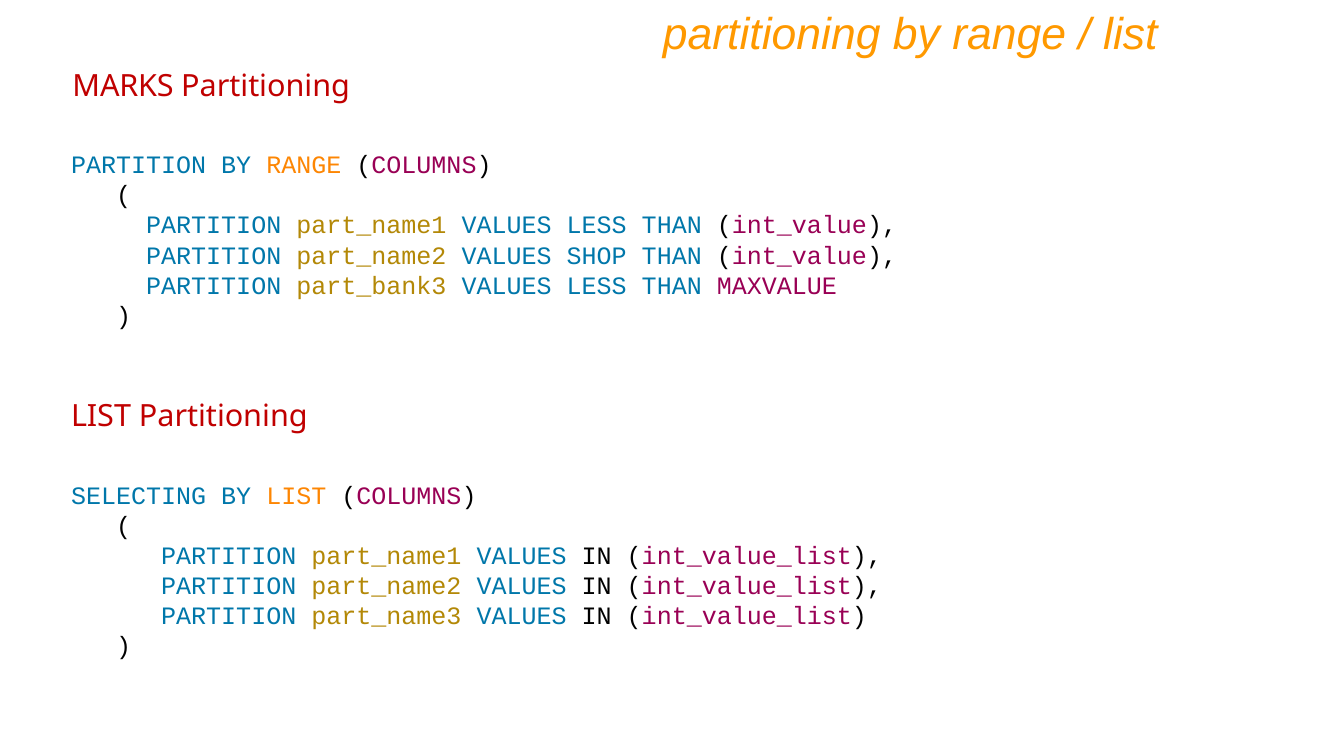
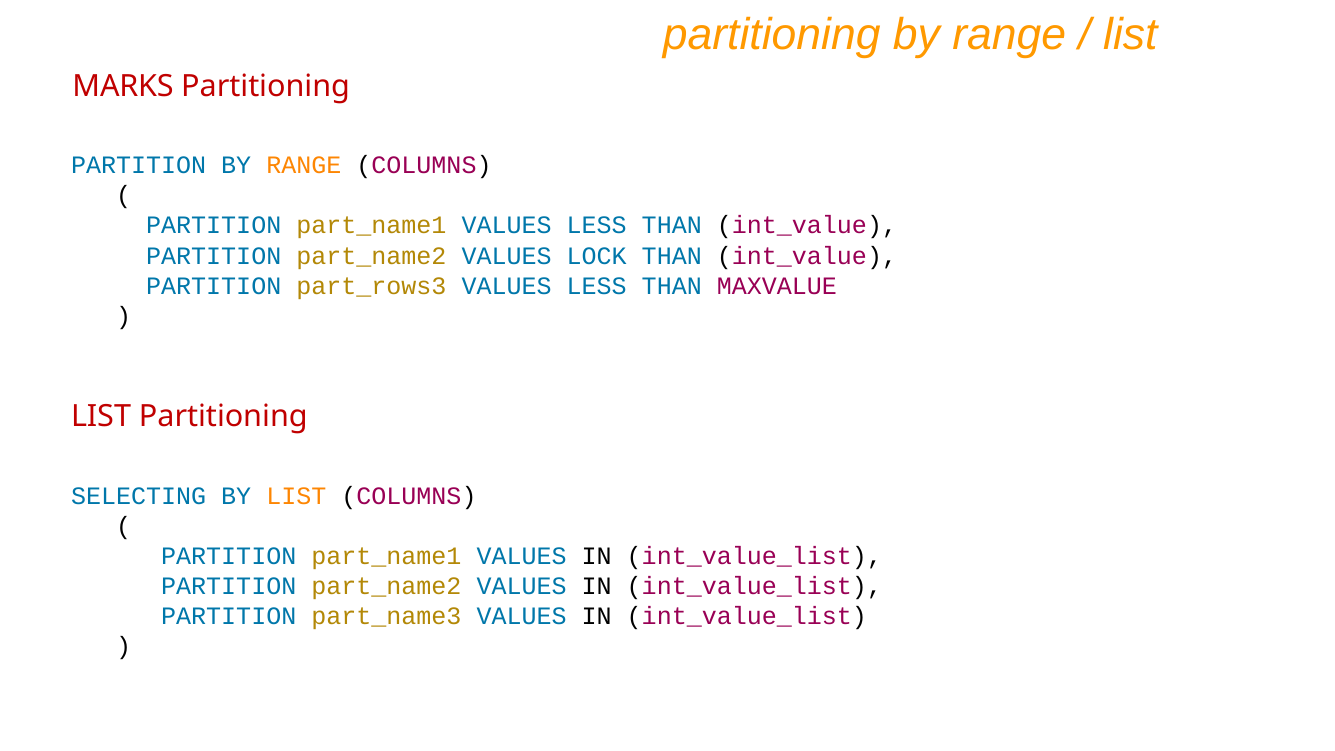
SHOP: SHOP -> LOCK (597, 256)
part_bank3: part_bank3 -> part_rows3 (371, 286)
